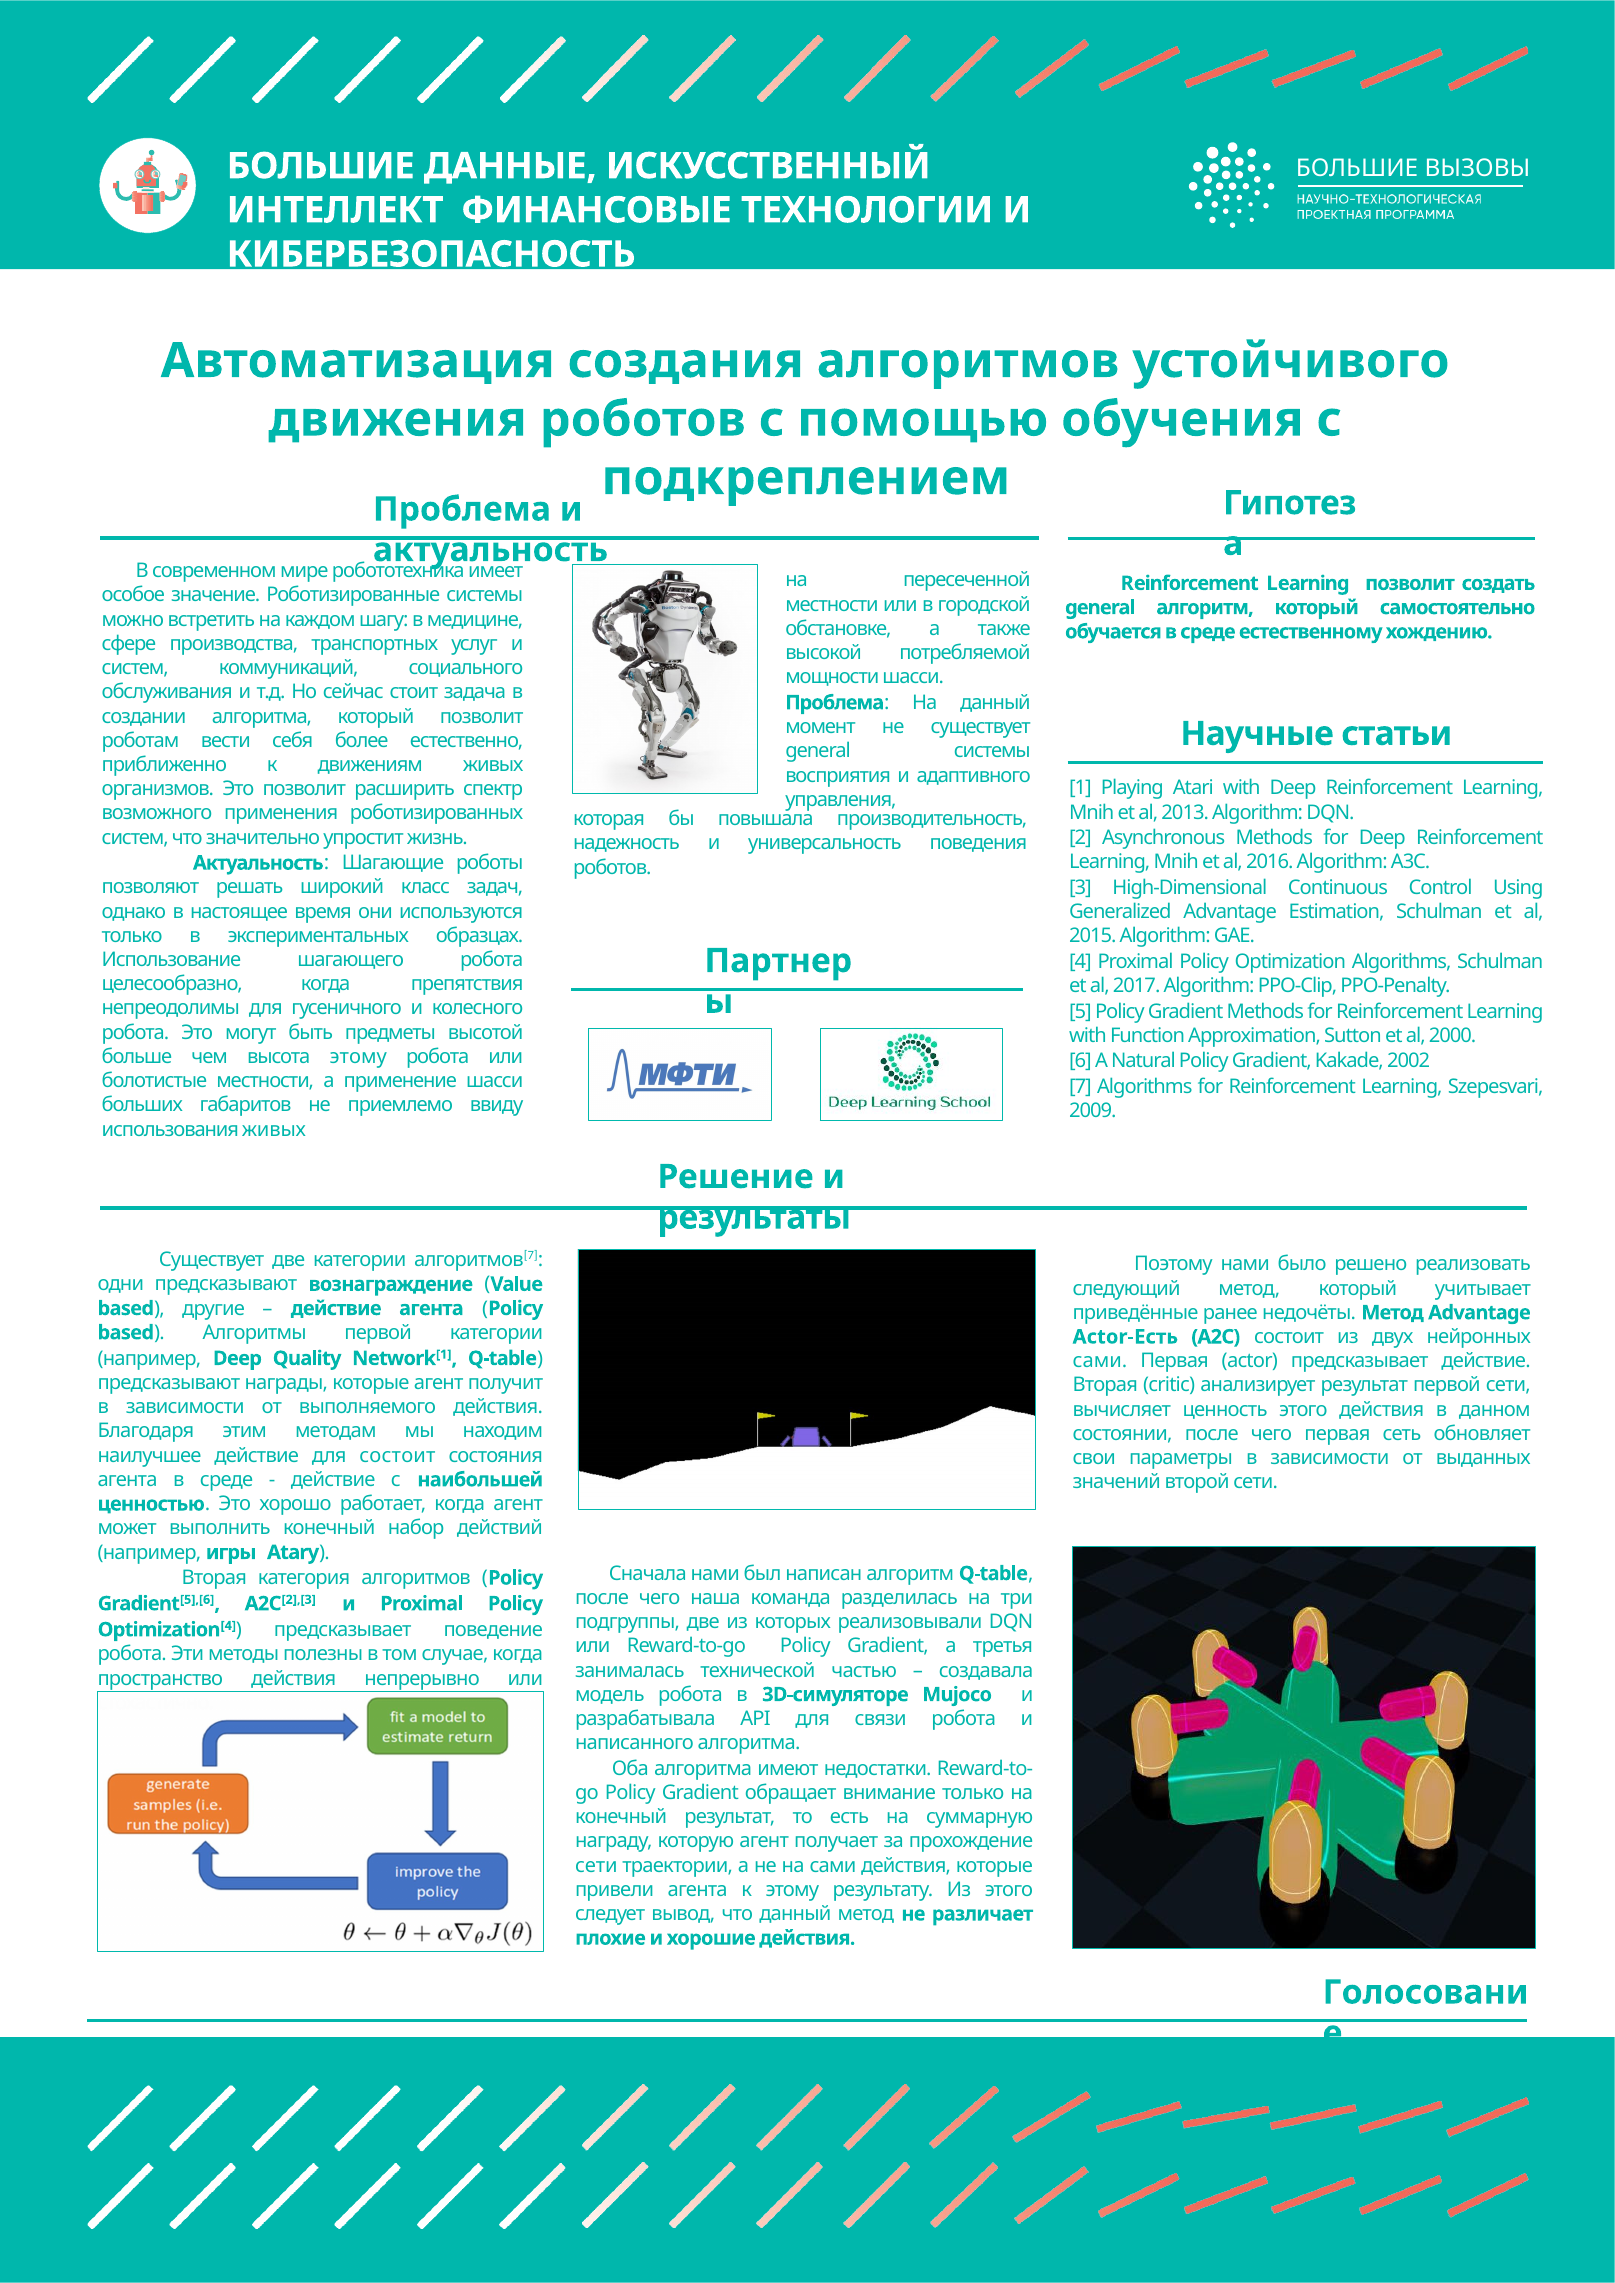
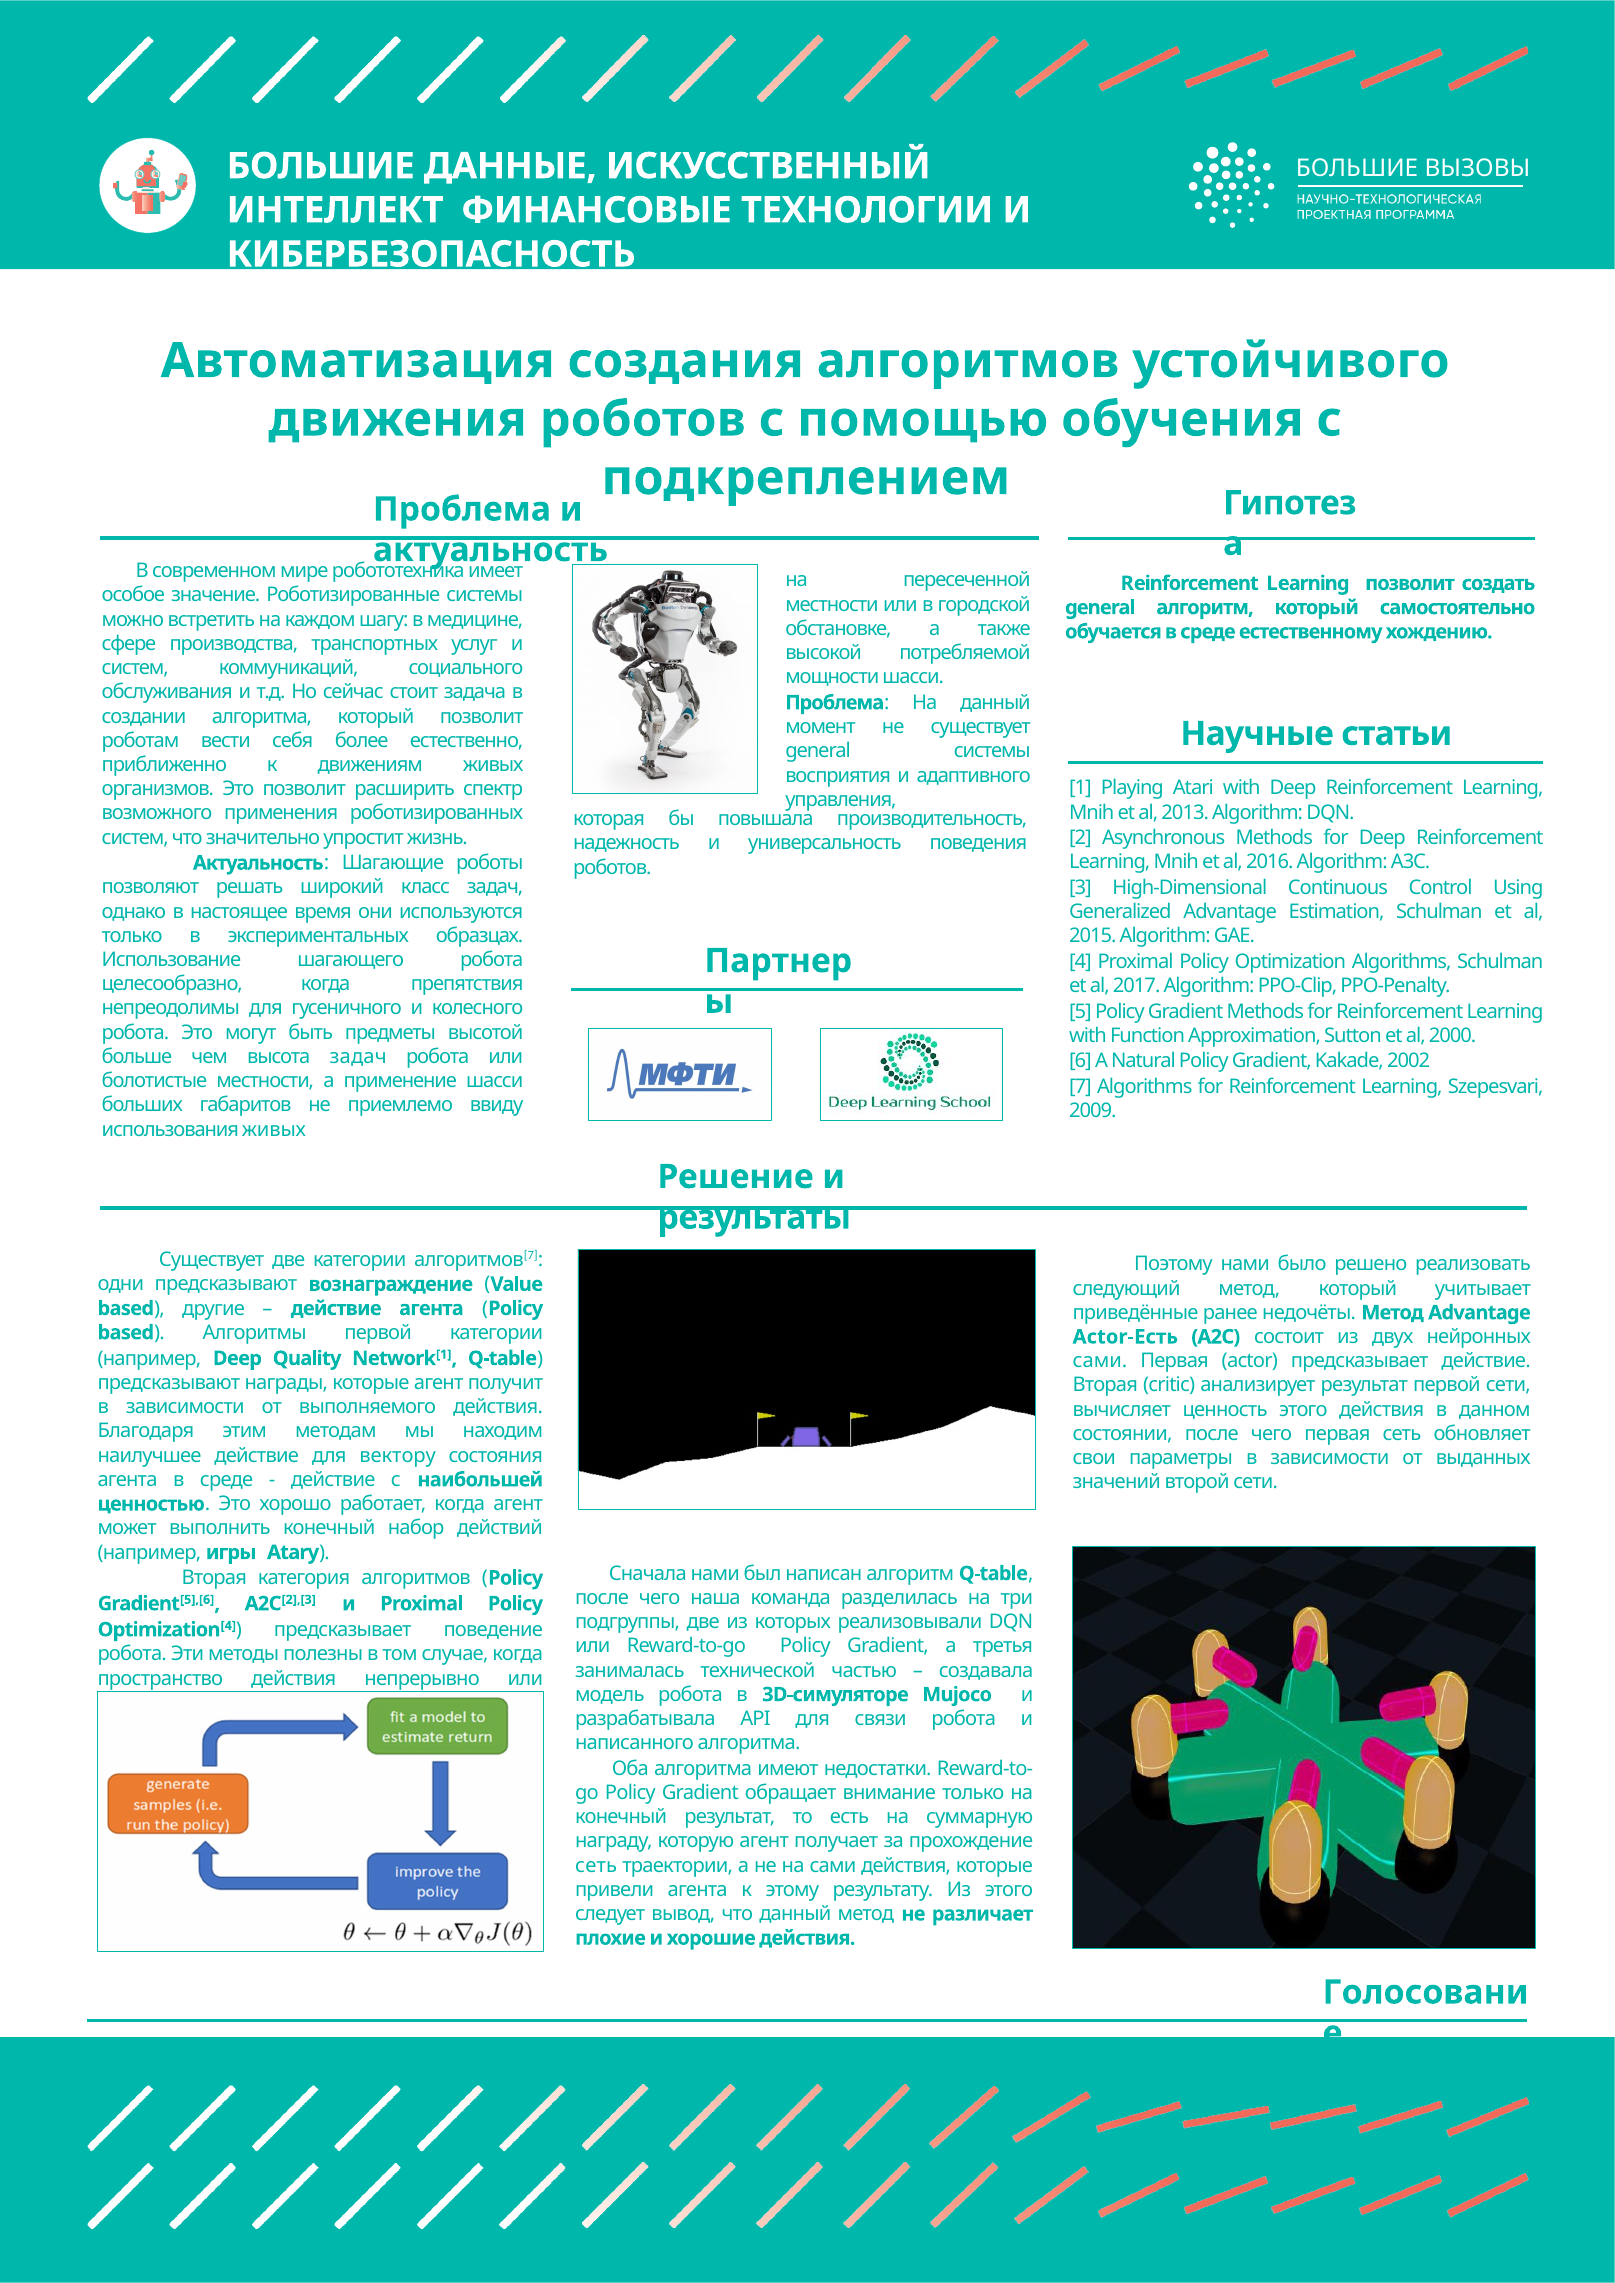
высота этому: этому -> задач (358, 1057)
для состоит: состоит -> вектору (398, 1456)
сети: сети -> сеть (596, 1866)
